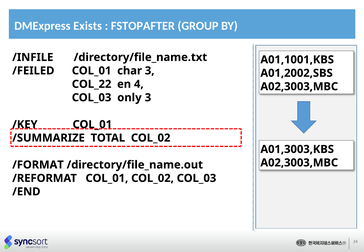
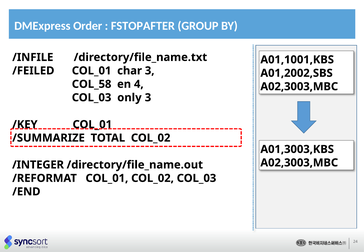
Exists: Exists -> Order (88, 26)
COL_22: COL_22 -> COL_58 (92, 84)
/FORMAT: /FORMAT -> /INTEGER (38, 165)
